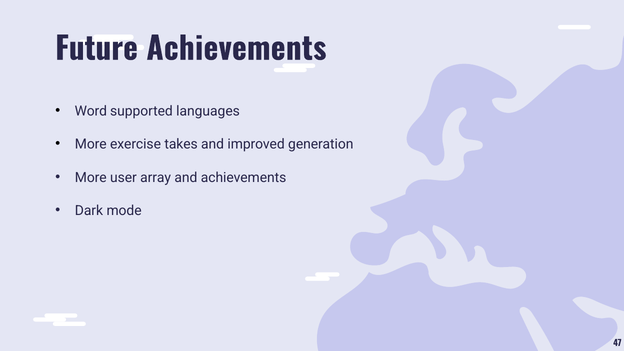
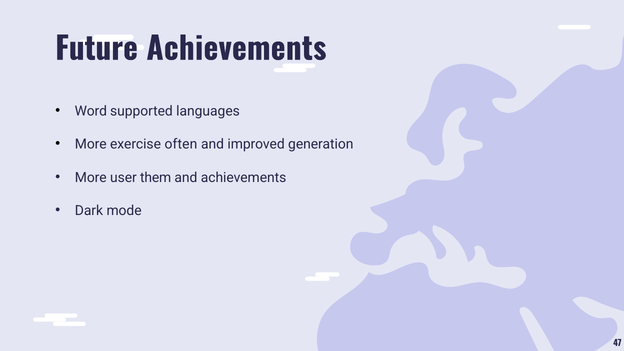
takes: takes -> often (181, 144)
array: array -> them (156, 177)
